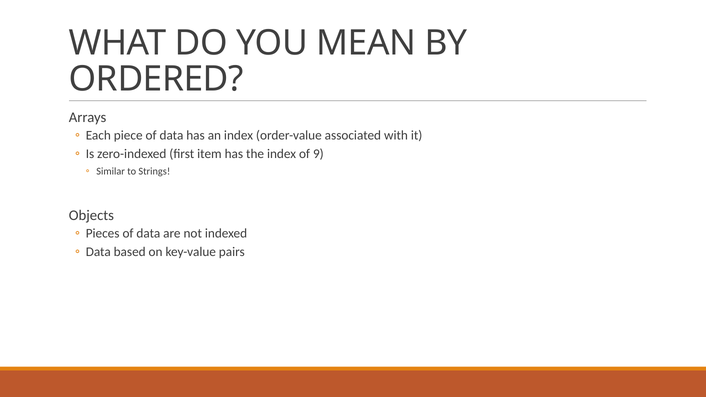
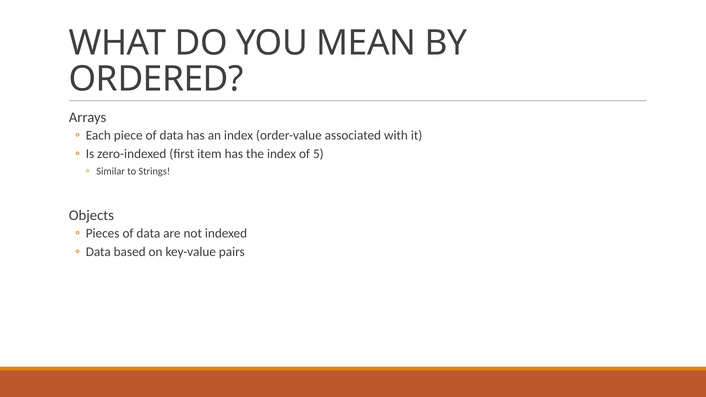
9: 9 -> 5 (318, 154)
